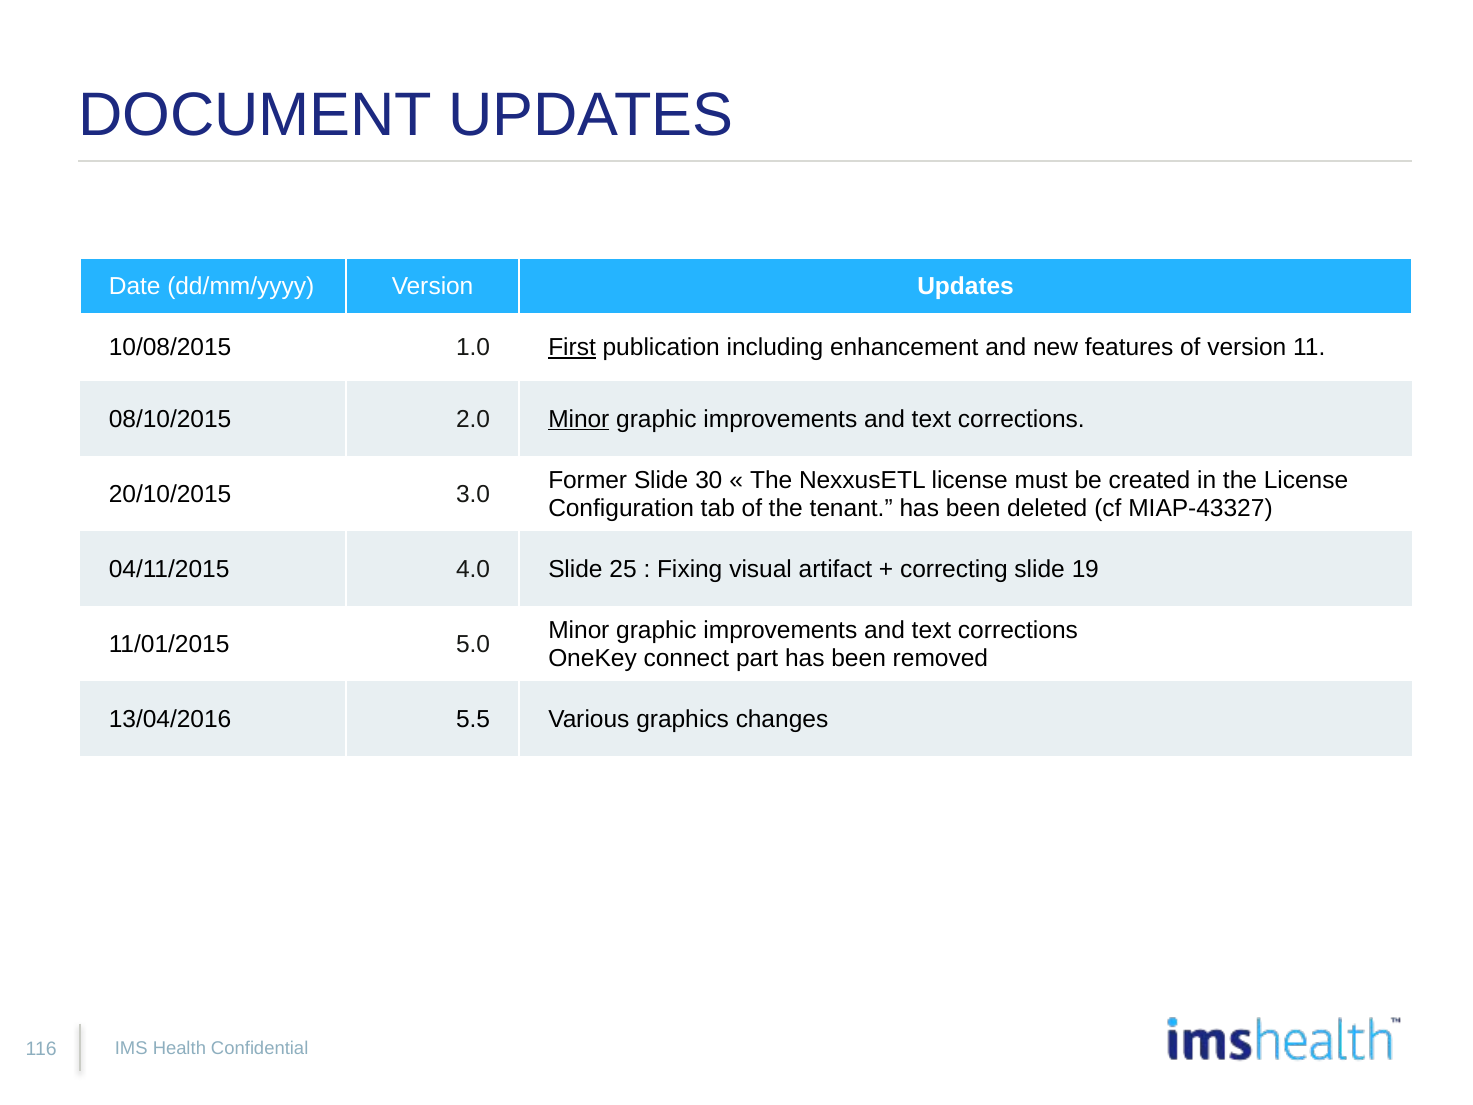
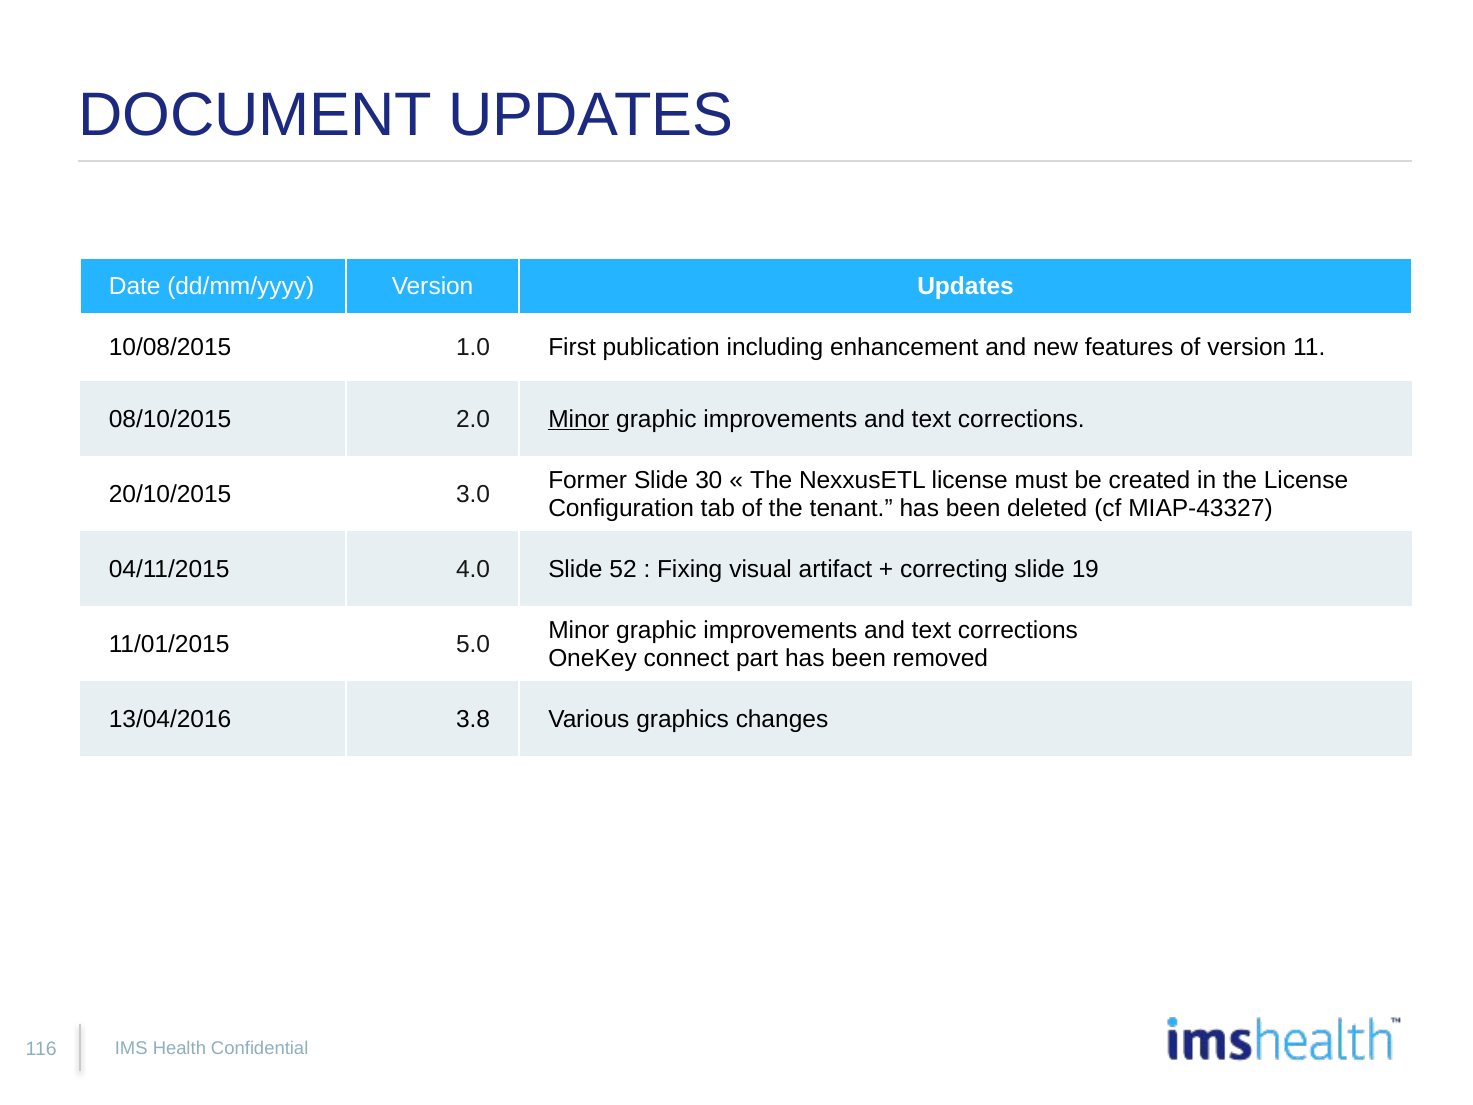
First underline: present -> none (572, 348)
25: 25 -> 52 (623, 569)
5.5: 5.5 -> 3.8 (473, 719)
